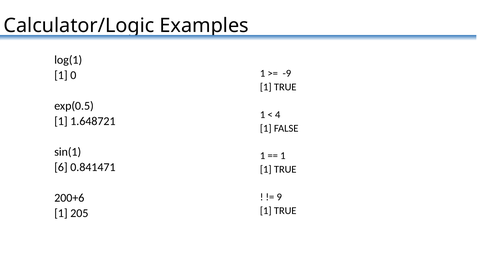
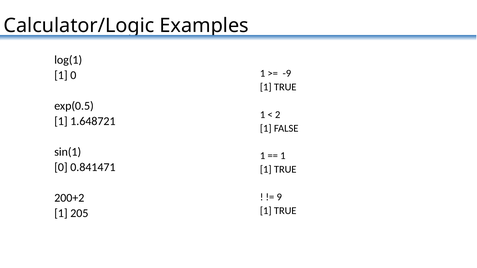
4: 4 -> 2 (278, 115)
6: 6 -> 0 (61, 167)
200+6: 200+6 -> 200+2 (69, 198)
